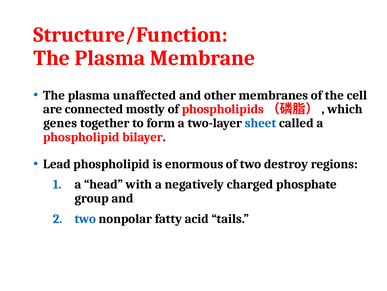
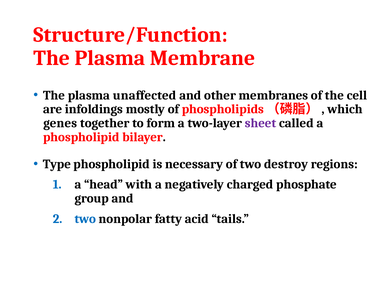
connected: connected -> infoldings (94, 109)
sheet colour: blue -> purple (261, 123)
Lead: Lead -> Type (57, 164)
enormous: enormous -> necessary (194, 164)
